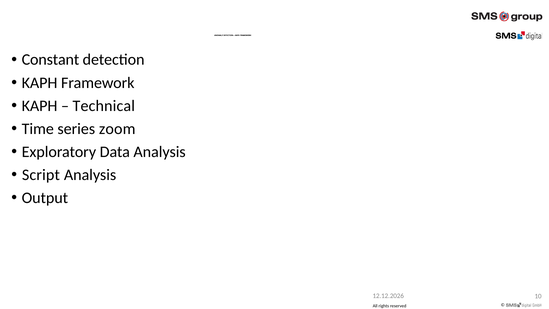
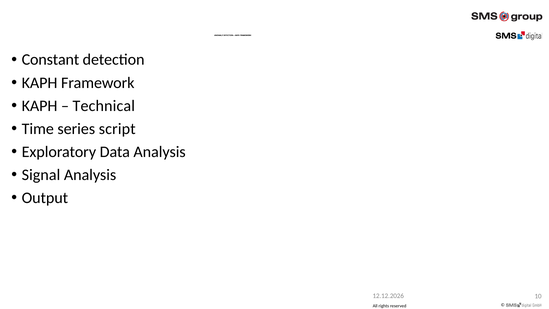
zoom: zoom -> script (117, 129)
Script: Script -> Signal (41, 175)
